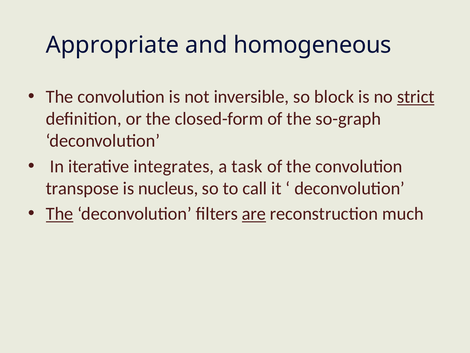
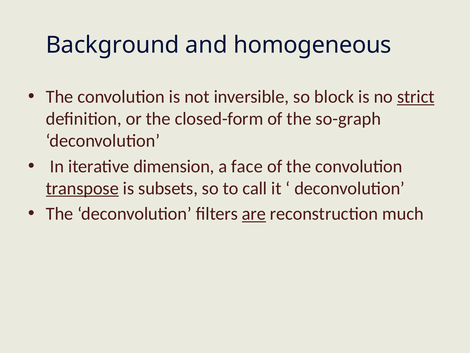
Appropriate: Appropriate -> Background (113, 45)
integrates: integrates -> dimension (174, 166)
task: task -> face (247, 166)
transpose underline: none -> present (82, 188)
nucleus: nucleus -> subsets (168, 188)
The underline: present -> none (60, 214)
